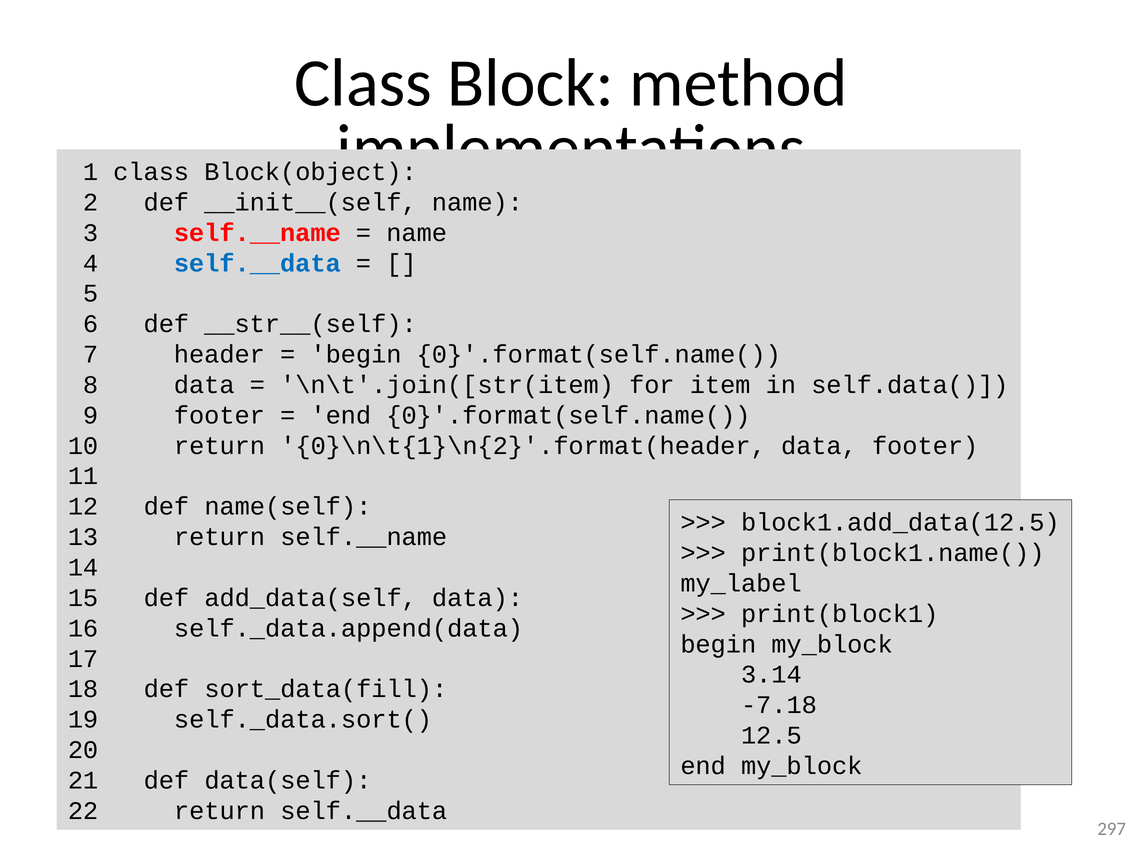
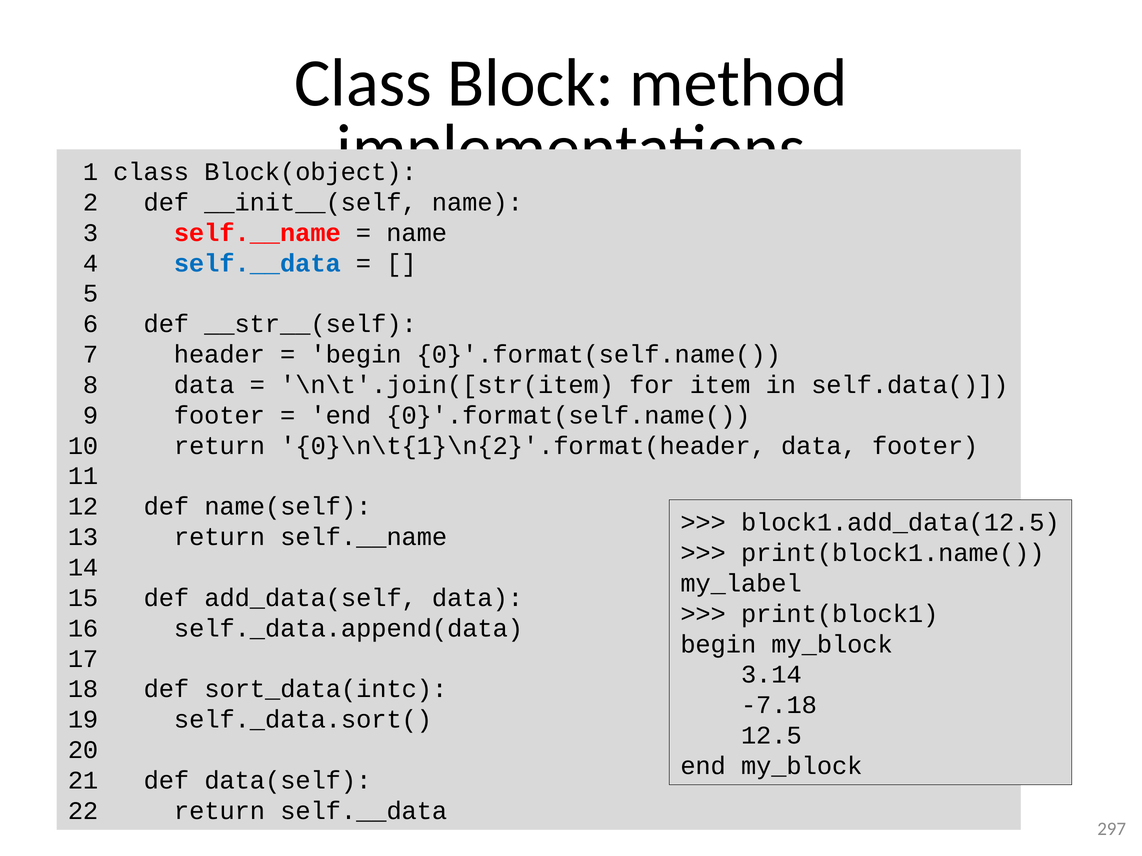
sort_data(fill: sort_data(fill -> sort_data(intc (326, 689)
